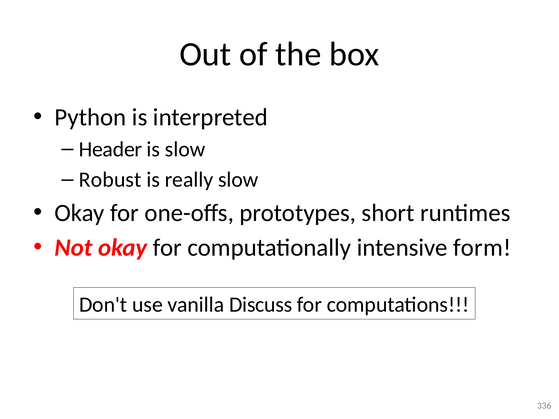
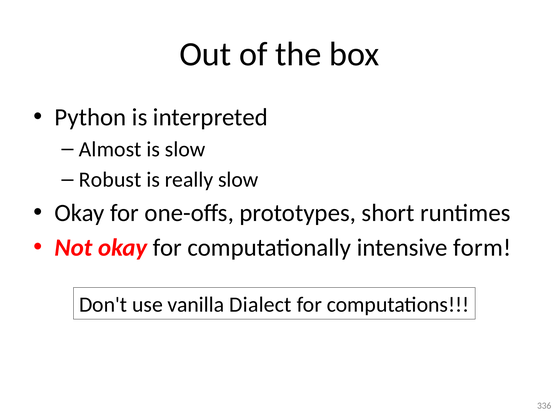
Header: Header -> Almost (110, 149)
Discuss: Discuss -> Dialect (260, 305)
